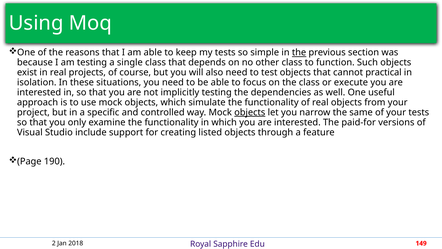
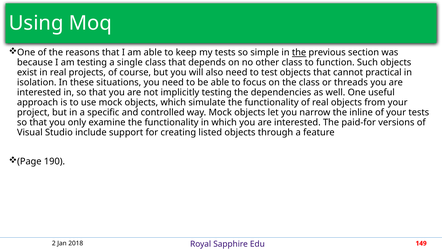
execute: execute -> threads (351, 82)
objects underline: present -> none (250, 112)
same: same -> inline (361, 112)
